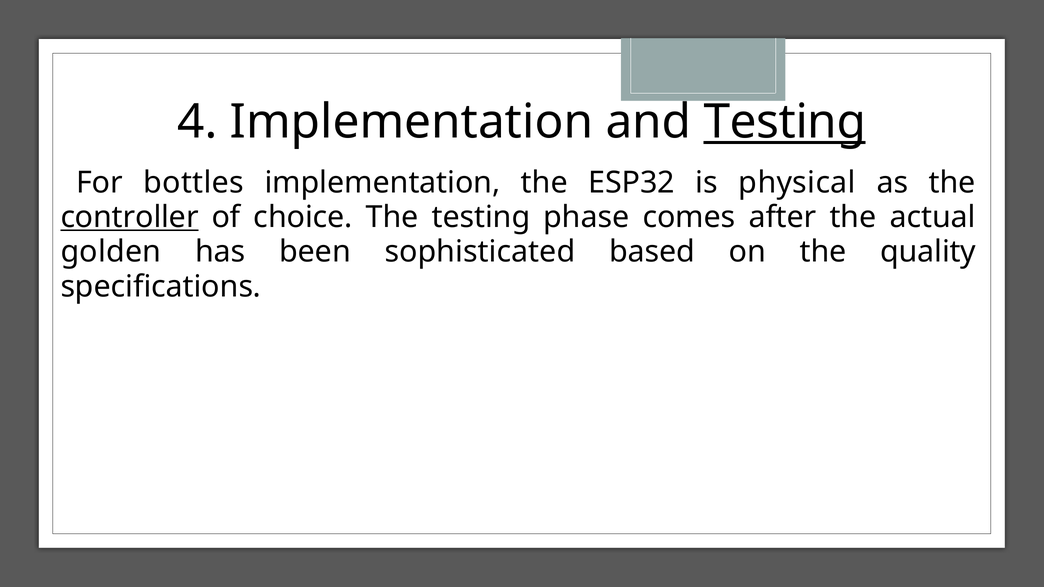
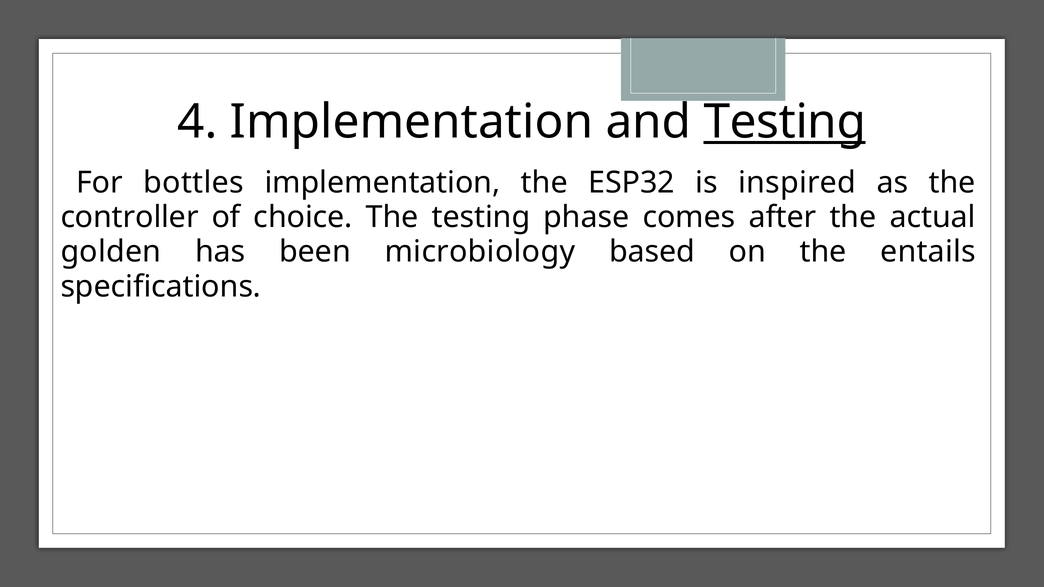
physical: physical -> inspired (797, 183)
controller underline: present -> none (130, 217)
sophisticated: sophisticated -> microbiology (480, 252)
quality: quality -> entails (928, 252)
